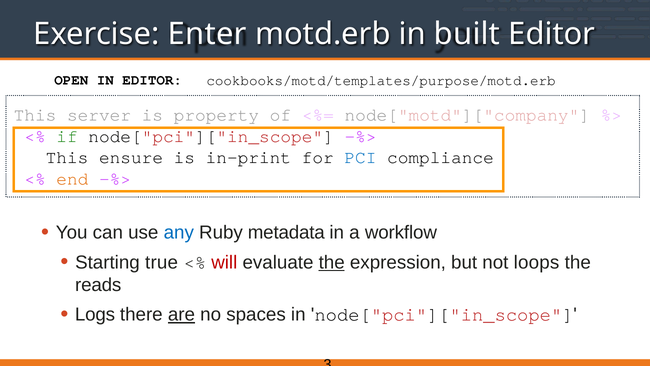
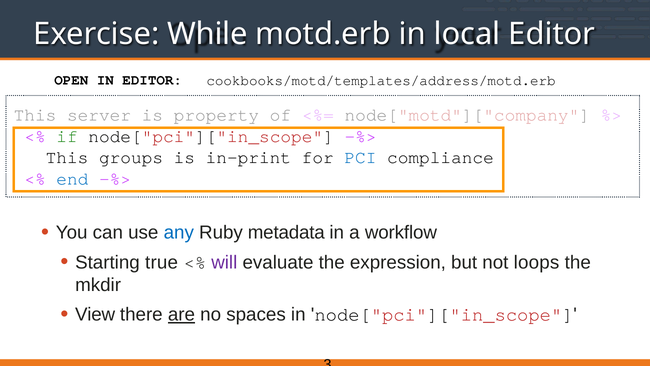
Enter: Enter -> While (208, 34)
built: built -> local (467, 34)
cookbooks/motd/templates/purpose/motd.erb: cookbooks/motd/templates/purpose/motd.erb -> cookbooks/motd/templates/address/motd.erb (381, 81)
ensure: ensure -> groups (131, 157)
end colour: orange -> blue (72, 179)
will colour: red -> purple (224, 262)
the underline: present -> none (332, 262)
reads: reads -> mkdir (98, 285)
Logs: Logs -> View (95, 314)
